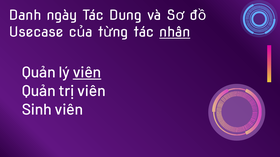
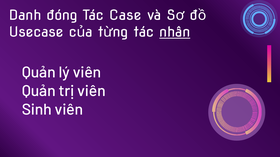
ngày: ngày -> đóng (62, 15)
Dung: Dung -> Case (125, 15)
viên underline: present -> none (87, 73)
